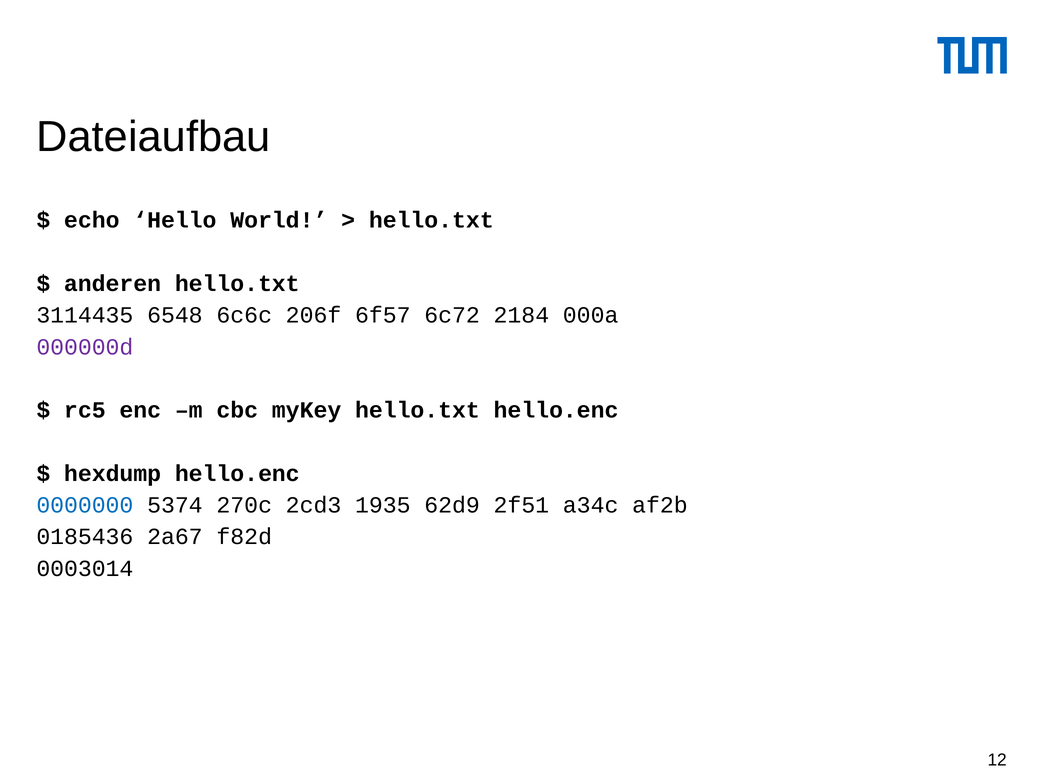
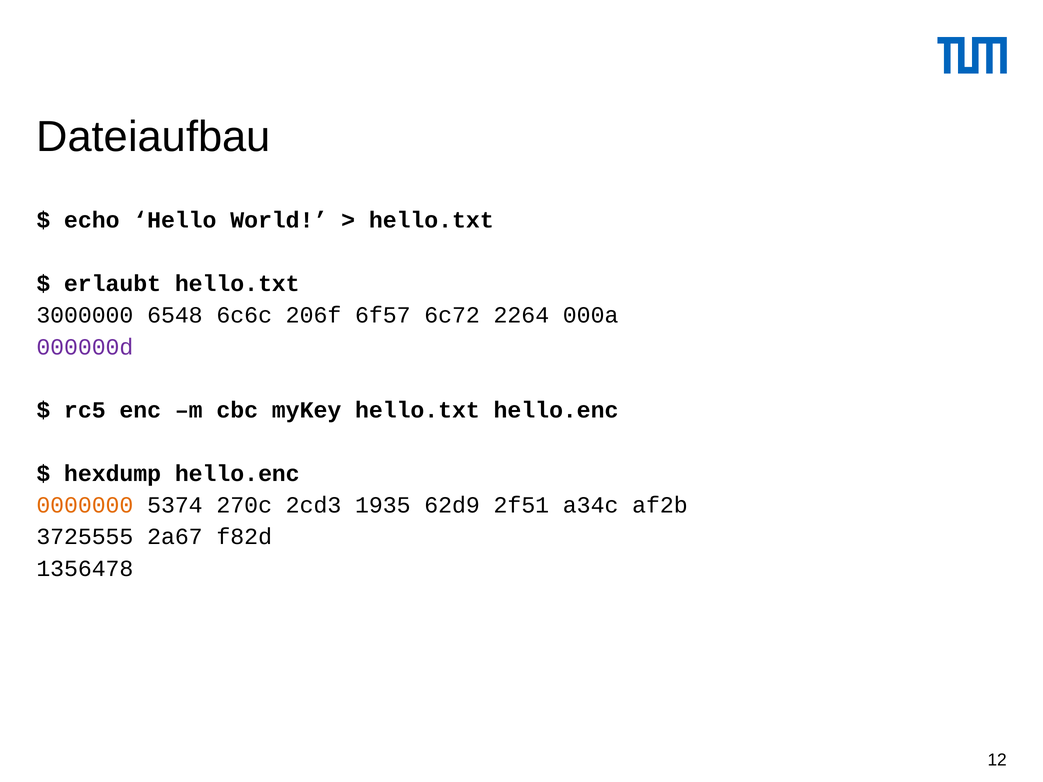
anderen: anderen -> erlaubt (113, 284)
3114435: 3114435 -> 3000000 (85, 315)
2184: 2184 -> 2264 (521, 315)
0000000 colour: blue -> orange (85, 505)
0185436: 0185436 -> 3725555 (85, 537)
0003014: 0003014 -> 1356478 (85, 569)
